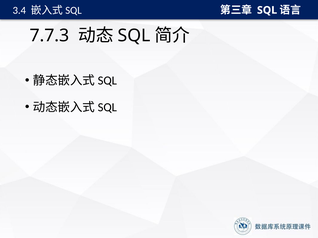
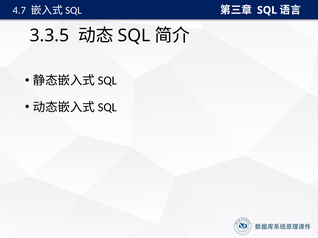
3.4: 3.4 -> 4.7 (19, 10)
7.7.3: 7.7.3 -> 3.3.5 (49, 36)
